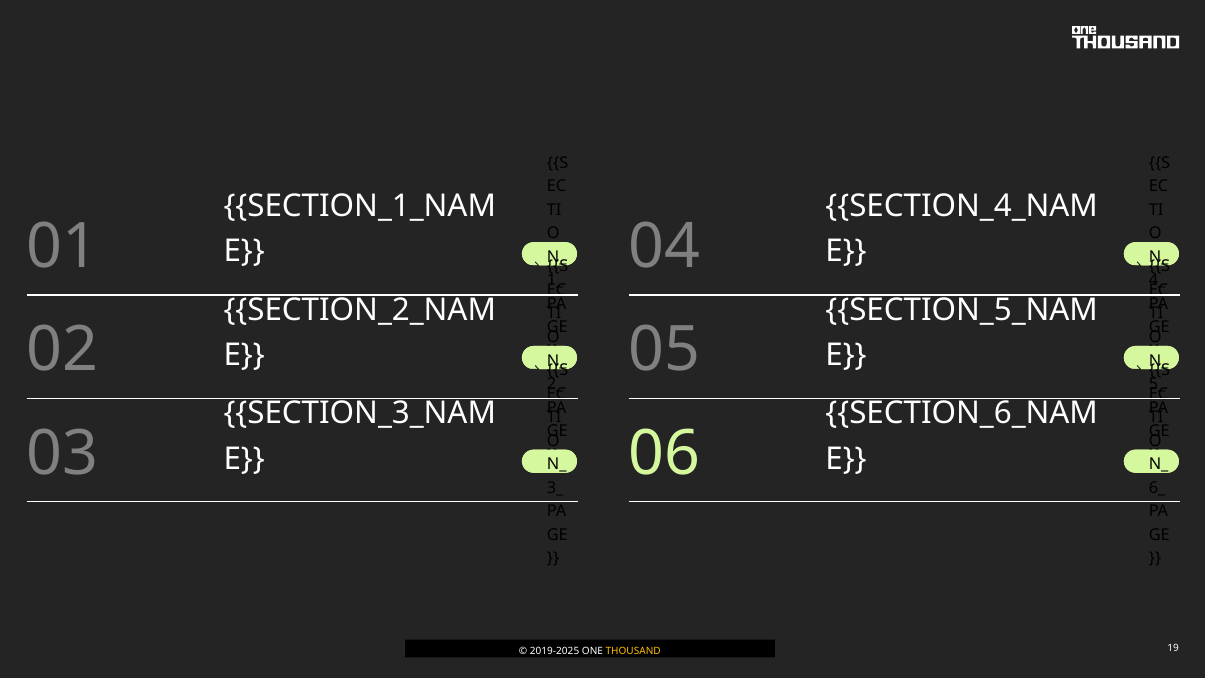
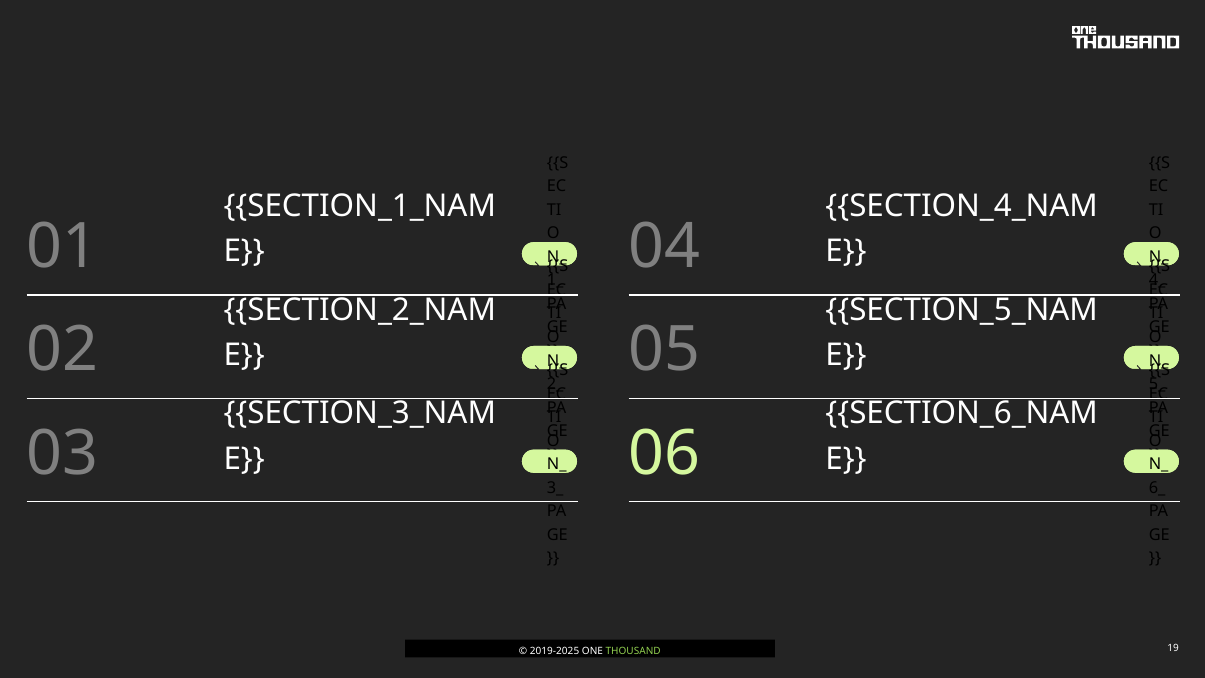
THOUSAND colour: yellow -> light green (633, 651)
